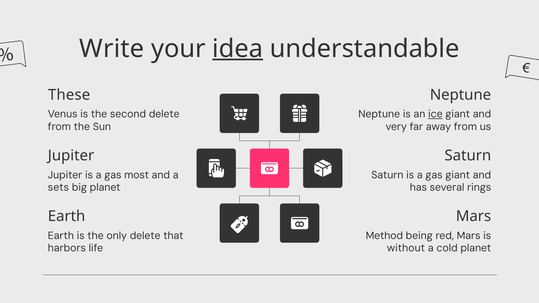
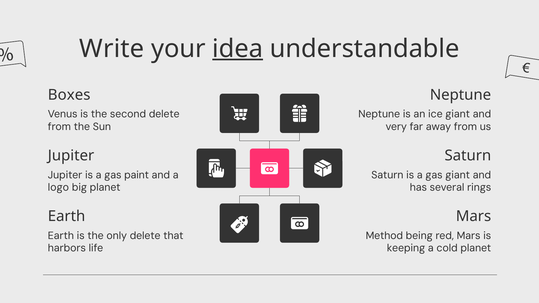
These: These -> Boxes (69, 95)
ice underline: present -> none (435, 114)
most: most -> paint (137, 175)
sets: sets -> logo (58, 188)
without: without -> keeping (406, 248)
